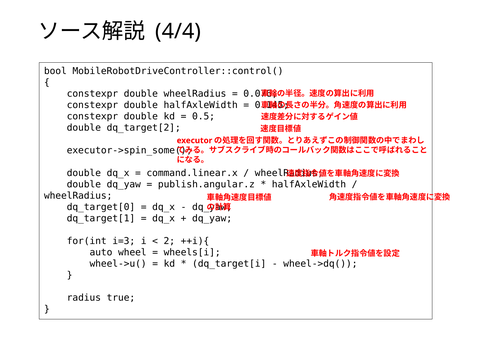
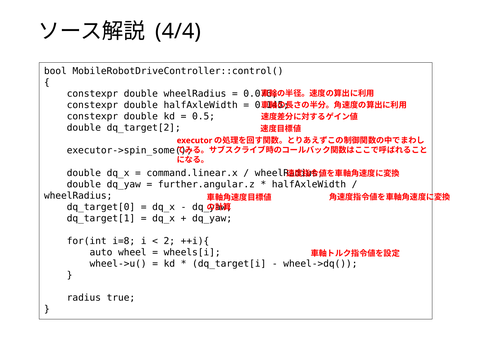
publish.angular.z: publish.angular.z -> further.angular.z (206, 185)
i=3: i=3 -> i=8 (124, 241)
